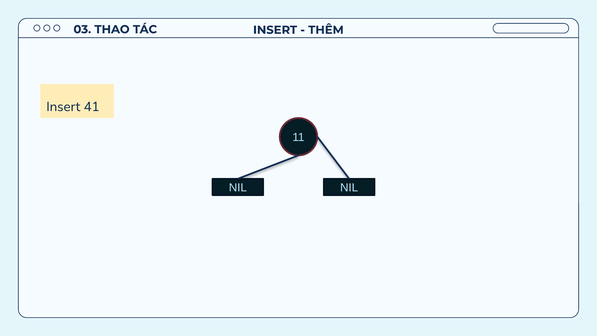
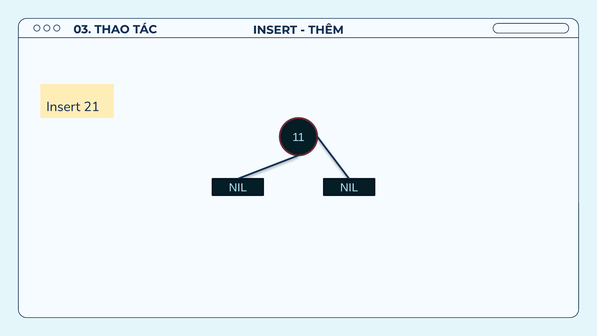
41: 41 -> 21 (92, 107)
